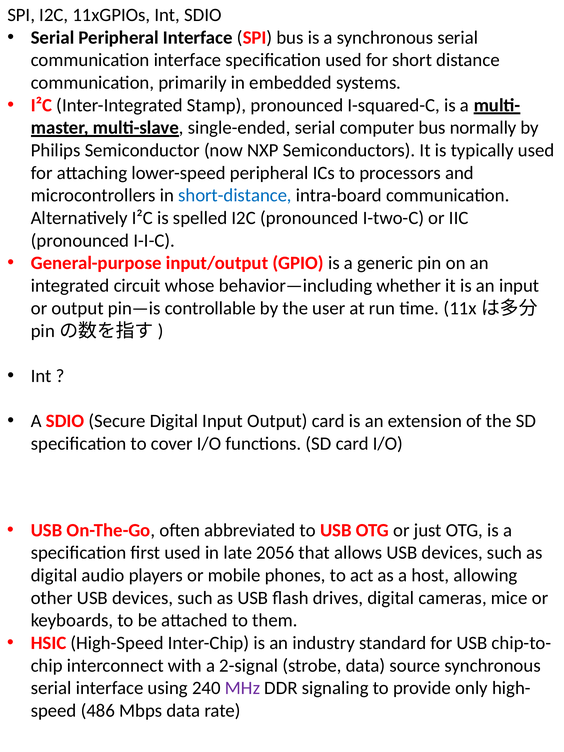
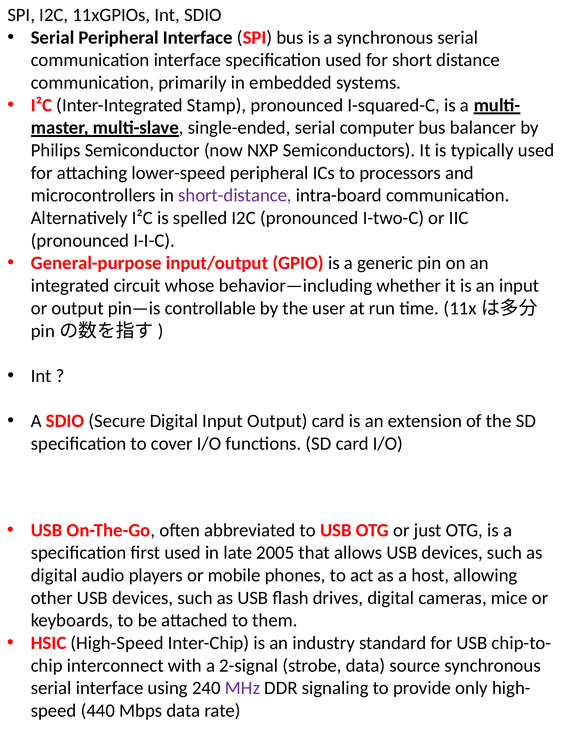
normally: normally -> balancer (483, 128)
short-distance colour: blue -> purple (235, 195)
2056: 2056 -> 2005 (275, 553)
486: 486 -> 440 (98, 711)
